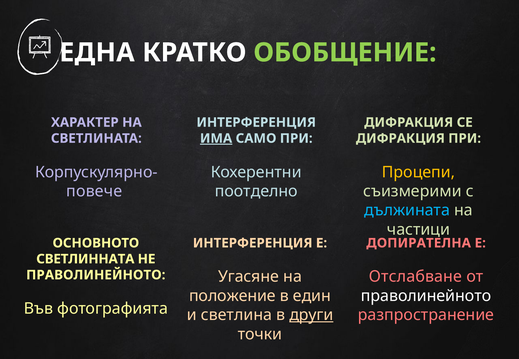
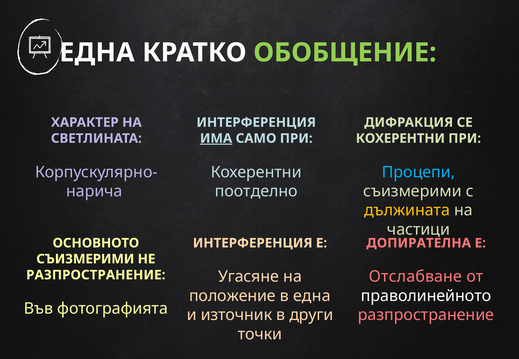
ДИФРАКЦИЯ: ДИФРАКЦИЯ -> КОХЕРЕНТНИ (400, 138)
Процепи colour: yellow -> light blue (419, 172)
повече: повече -> нарича (94, 191)
дължината colour: light blue -> yellow (407, 211)
СВЕТЛИННАТА: СВЕТЛИННАТА -> СЪИЗМЕРИМИ (85, 259)
ПРАВОЛИНЕЙНОТО: ПРАВОЛИНЕЙНОТО -> РАЗПРОСТРАНЕНИЕ (96, 275)
в един: един -> една (312, 296)
светлина: светлина -> източник (236, 315)
други underline: present -> none (311, 315)
